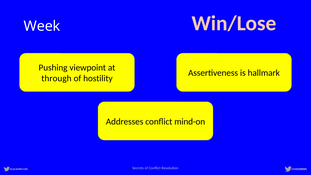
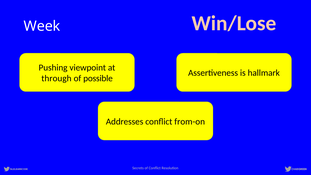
hostility: hostility -> possible (98, 78)
mind-on: mind-on -> from-on (190, 122)
